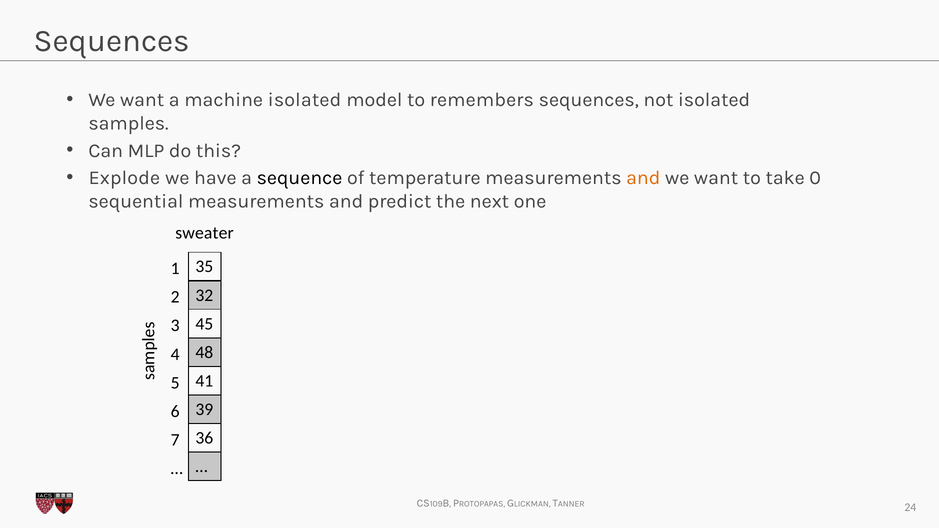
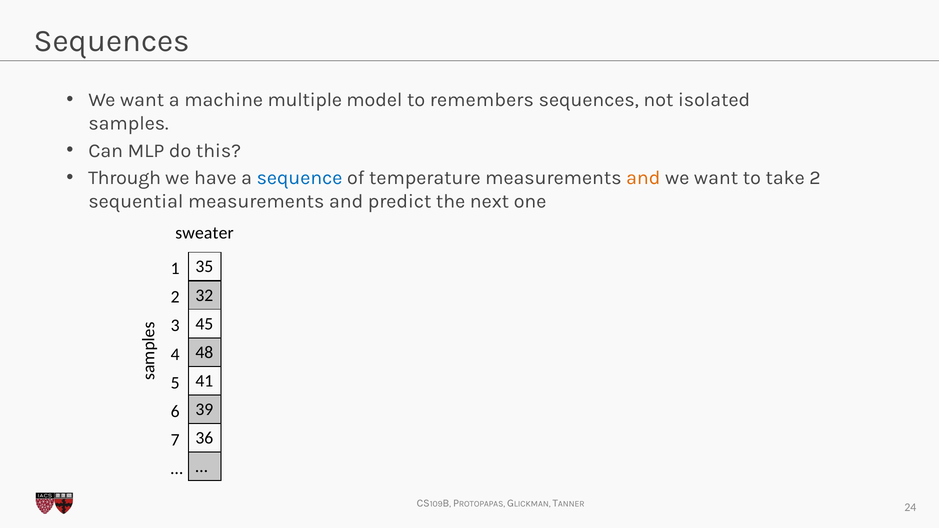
machine isolated: isolated -> multiple (305, 100)
Explode: Explode -> Through (125, 178)
sequence colour: black -> blue (300, 178)
take 0: 0 -> 2 (815, 178)
